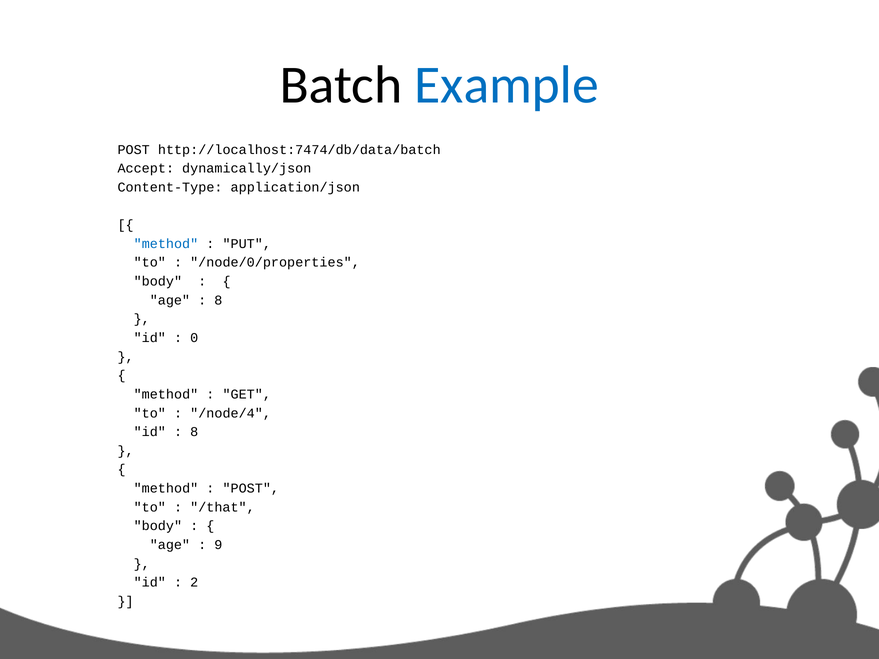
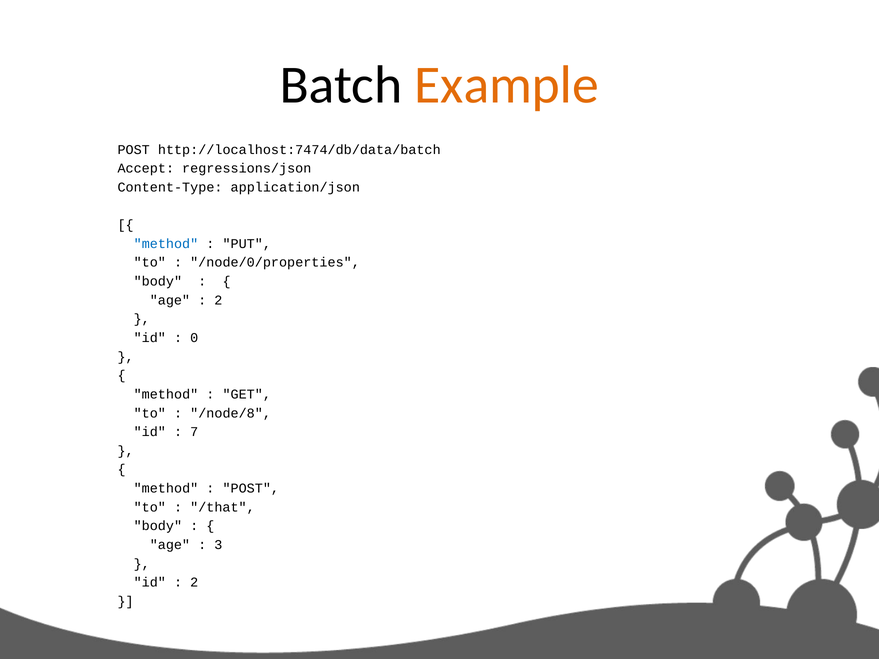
Example colour: blue -> orange (507, 85)
dynamically/json: dynamically/json -> regressions/json (247, 168)
8: 8 -> 2 (218, 300)
/node/4: /node/4 -> /node/8 (231, 413)
8: 8 -> 7 (194, 432)
9: 9 -> 3 (218, 545)
